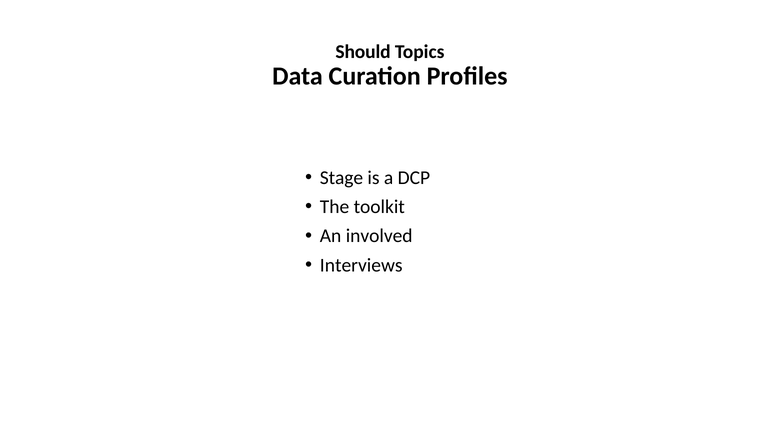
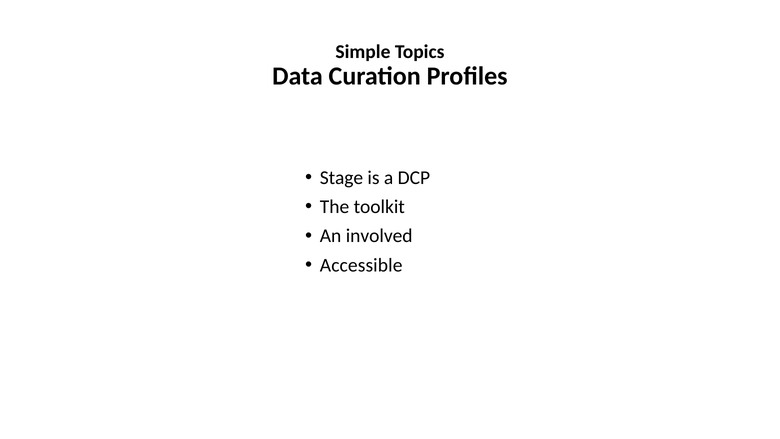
Should: Should -> Simple (363, 52)
Interviews: Interviews -> Accessible (361, 265)
